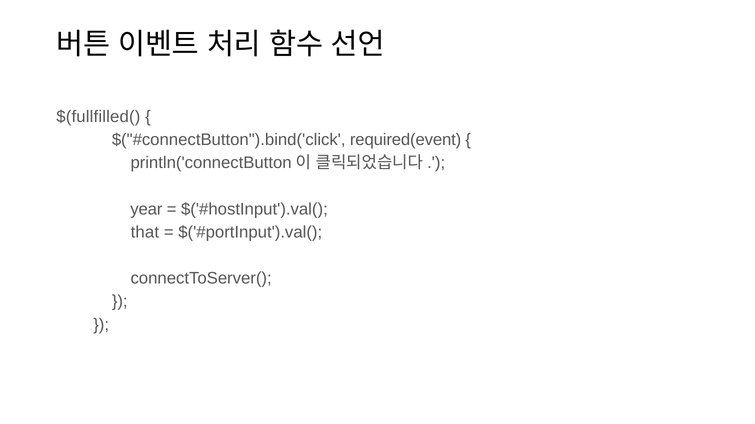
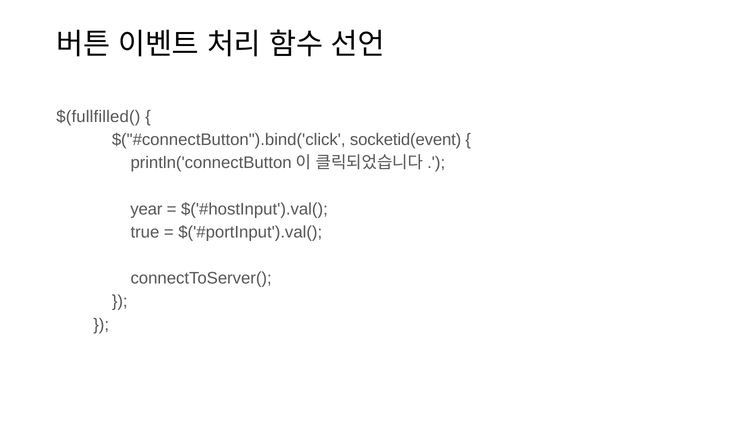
required(event: required(event -> socketid(event (406, 140)
that: that -> true (145, 233)
